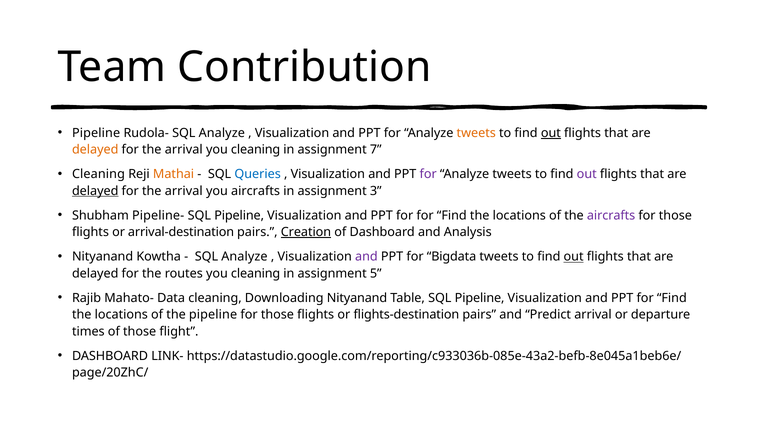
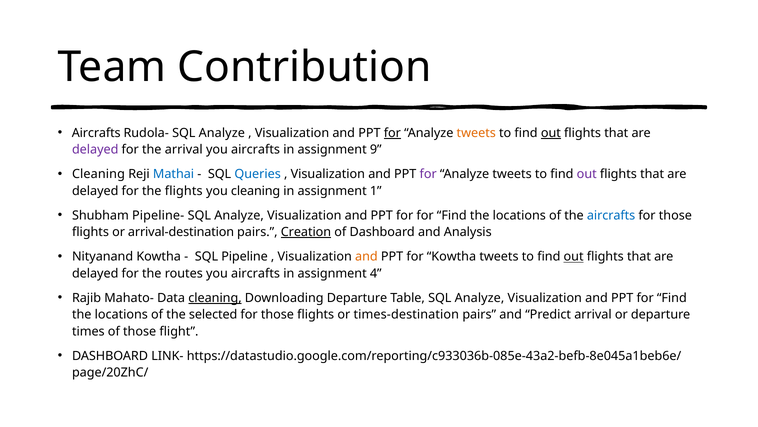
Pipeline: Pipeline -> Aircrafts (96, 133)
for underline: none -> present (392, 133)
delayed colour: orange -> purple (95, 149)
cleaning: cleaning -> aircrafts (256, 149)
7: 7 -> 9 (376, 149)
Mathai colour: orange -> blue (174, 174)
delayed underline: present -> none (95, 191)
arrival: arrival -> flights (184, 191)
you aircrafts: aircrafts -> cleaning (256, 191)
3: 3 -> 1 (376, 191)
Pipeline: Pipeline -> Analyze (239, 215)
aircrafts colour: purple -> blue (611, 215)
Analyze: Analyze -> Pipeline (245, 256)
and colour: purple -> orange (366, 256)
for Bigdata: Bigdata -> Kowtha (451, 256)
routes you cleaning: cleaning -> aircrafts (256, 273)
5: 5 -> 4 (376, 273)
cleaning underline: none -> present (215, 298)
Downloading Nityanand: Nityanand -> Departure (357, 298)
Table SQL Pipeline: Pipeline -> Analyze (480, 298)
the pipeline: pipeline -> selected (213, 314)
flights-destination: flights-destination -> times-destination (406, 314)
